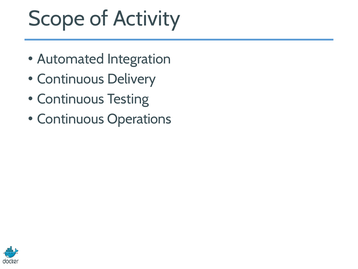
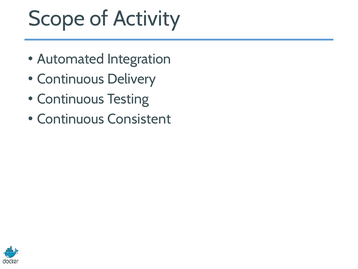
Operations: Operations -> Consistent (139, 119)
